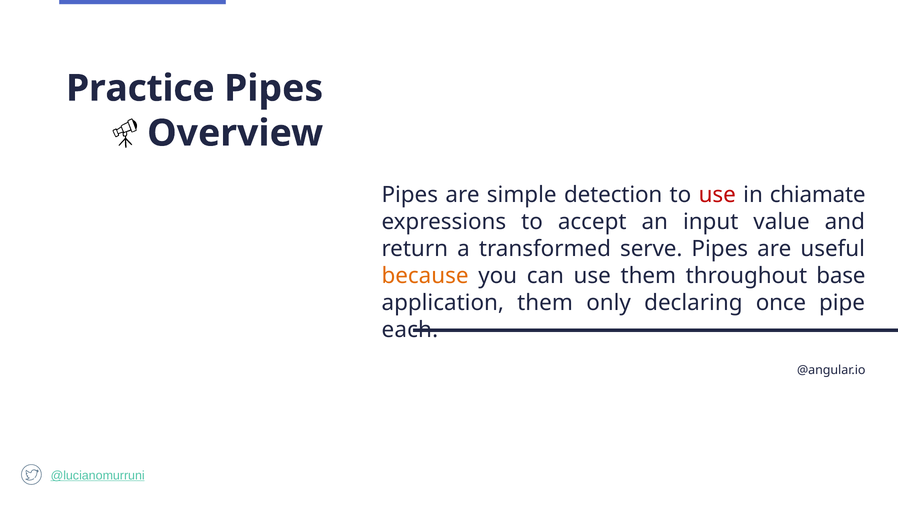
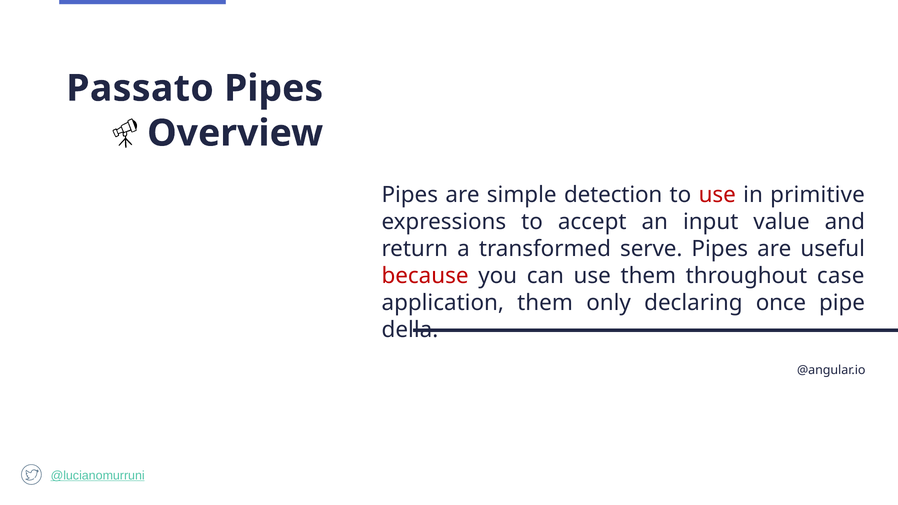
Practice: Practice -> Passato (140, 88)
chiamate: chiamate -> primitive (818, 195)
because colour: orange -> red (425, 276)
base: base -> case (841, 276)
each: each -> della (410, 330)
